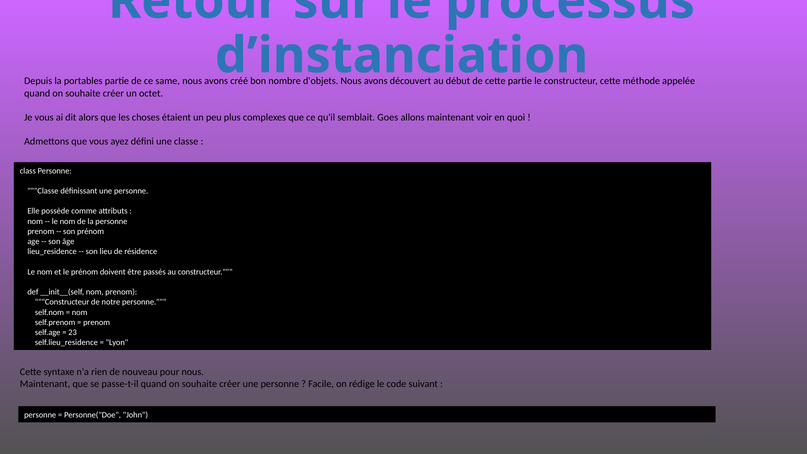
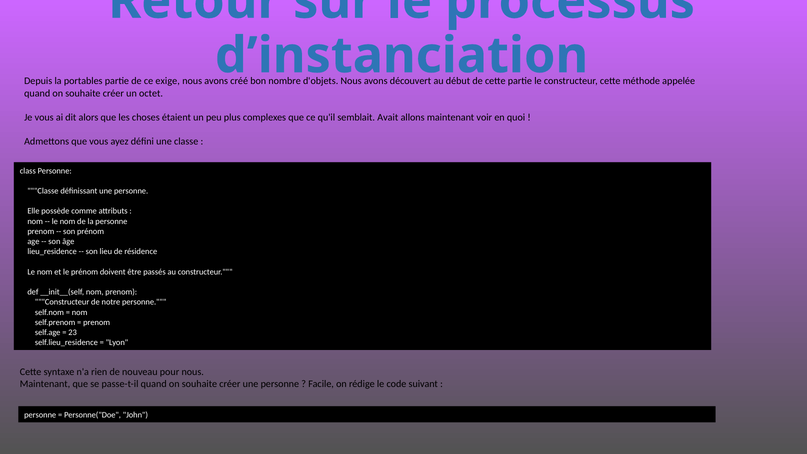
same: same -> exige (168, 81)
Goes: Goes -> Avait (388, 117)
